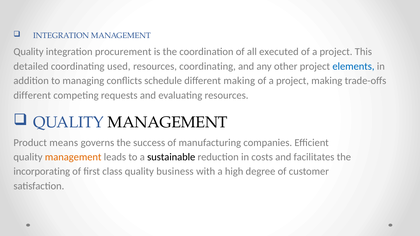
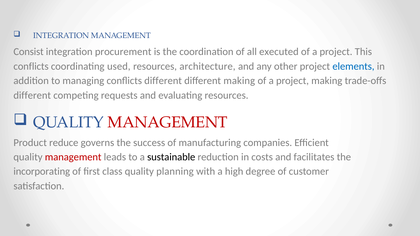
Quality: Quality -> Consist (29, 52)
detailed: detailed -> conflicts (31, 66)
resources coordinating: coordinating -> architecture (207, 66)
conflicts schedule: schedule -> different (163, 81)
MANAGEMENT colour: black -> red (168, 123)
means: means -> reduce (64, 143)
management colour: orange -> red (73, 157)
business: business -> planning (175, 172)
